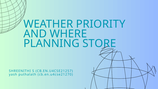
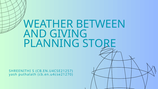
PRIORITY: PRIORITY -> BETWEEN (101, 24)
WHERE: WHERE -> GIVING (68, 34)
